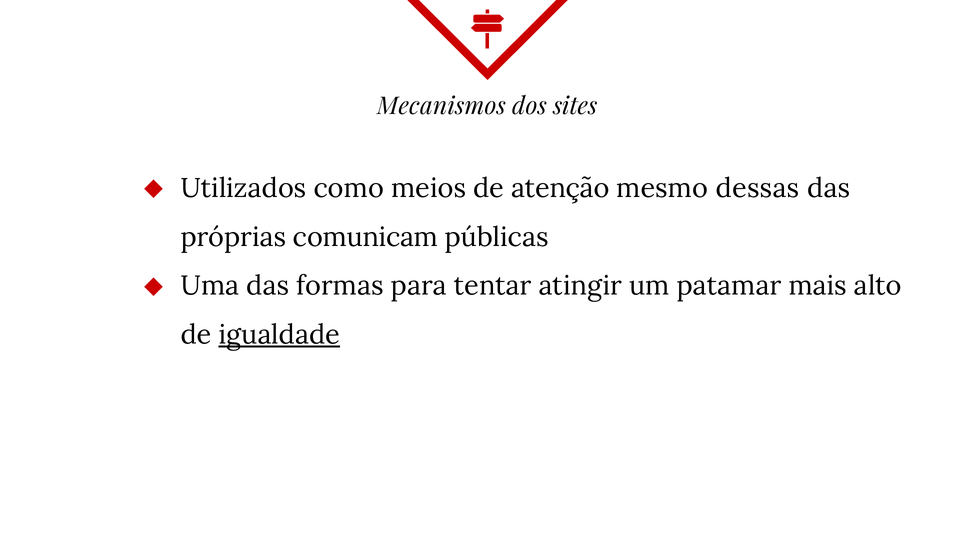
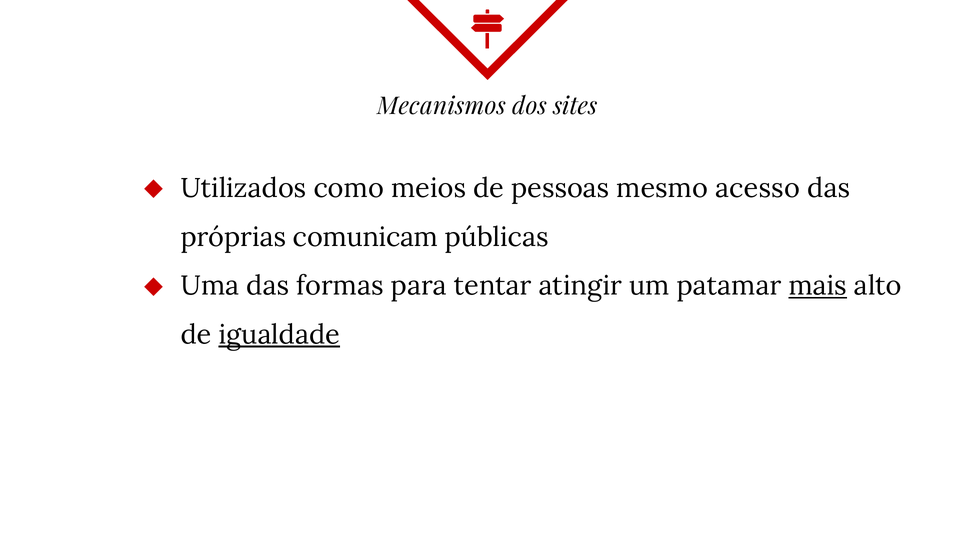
atenção: atenção -> pessoas (560, 188)
dessas: dessas -> acesso (758, 188)
mais underline: none -> present (818, 286)
